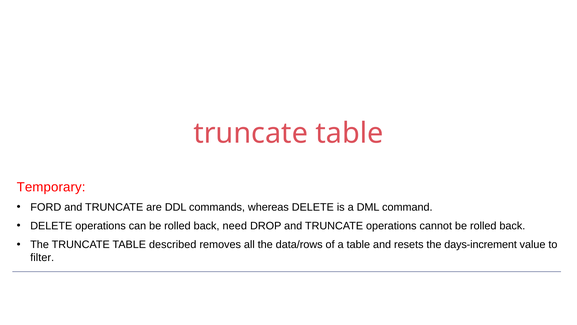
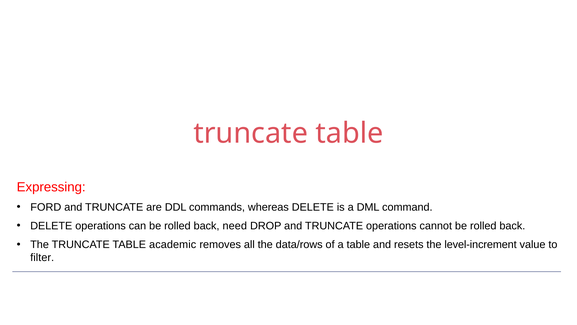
Temporary: Temporary -> Expressing (51, 187)
described: described -> academic (173, 244)
days-increment: days-increment -> level-increment (481, 244)
